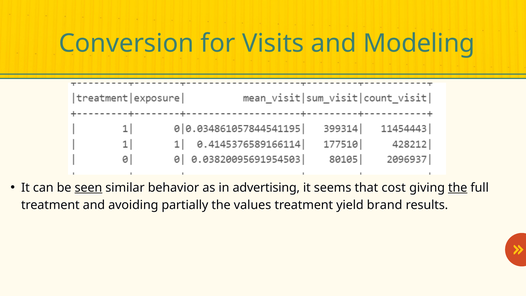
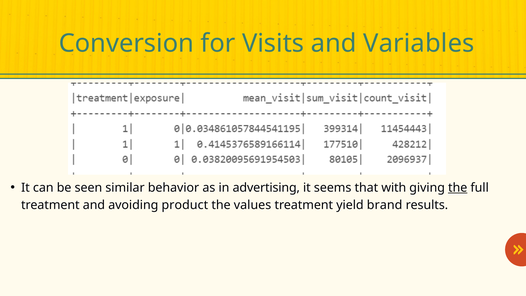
Modeling: Modeling -> Variables (419, 43)
seen underline: present -> none (88, 188)
cost: cost -> with (394, 188)
partially: partially -> product (185, 205)
